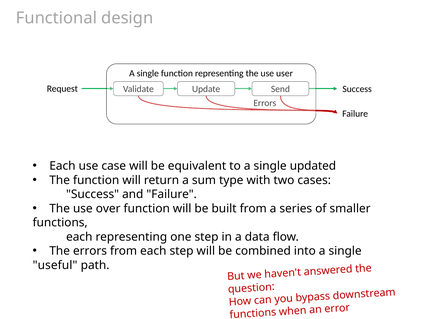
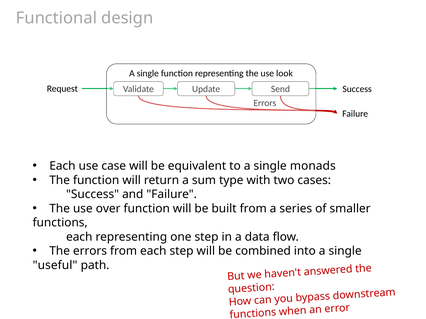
user: user -> look (284, 74)
updated: updated -> monads (313, 166)
